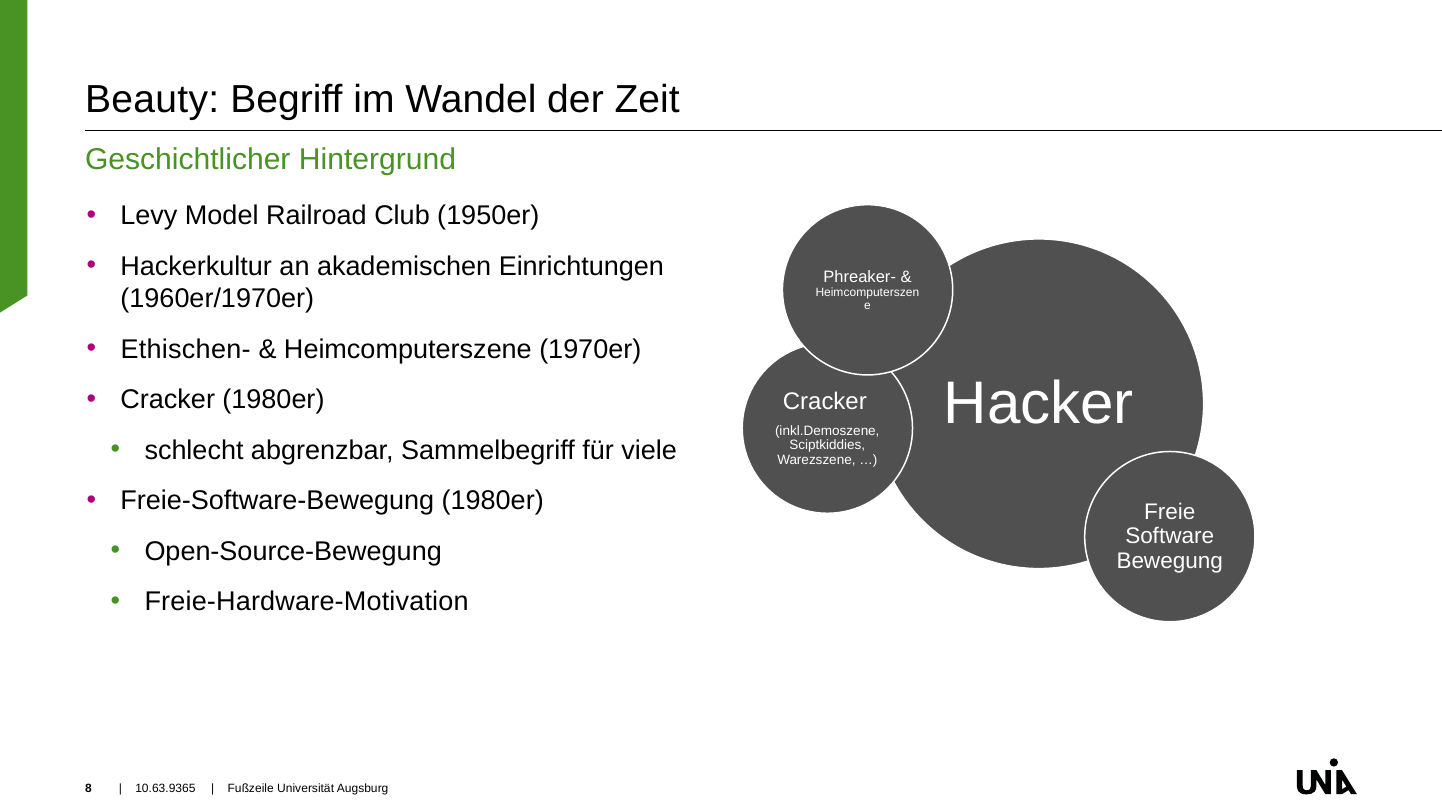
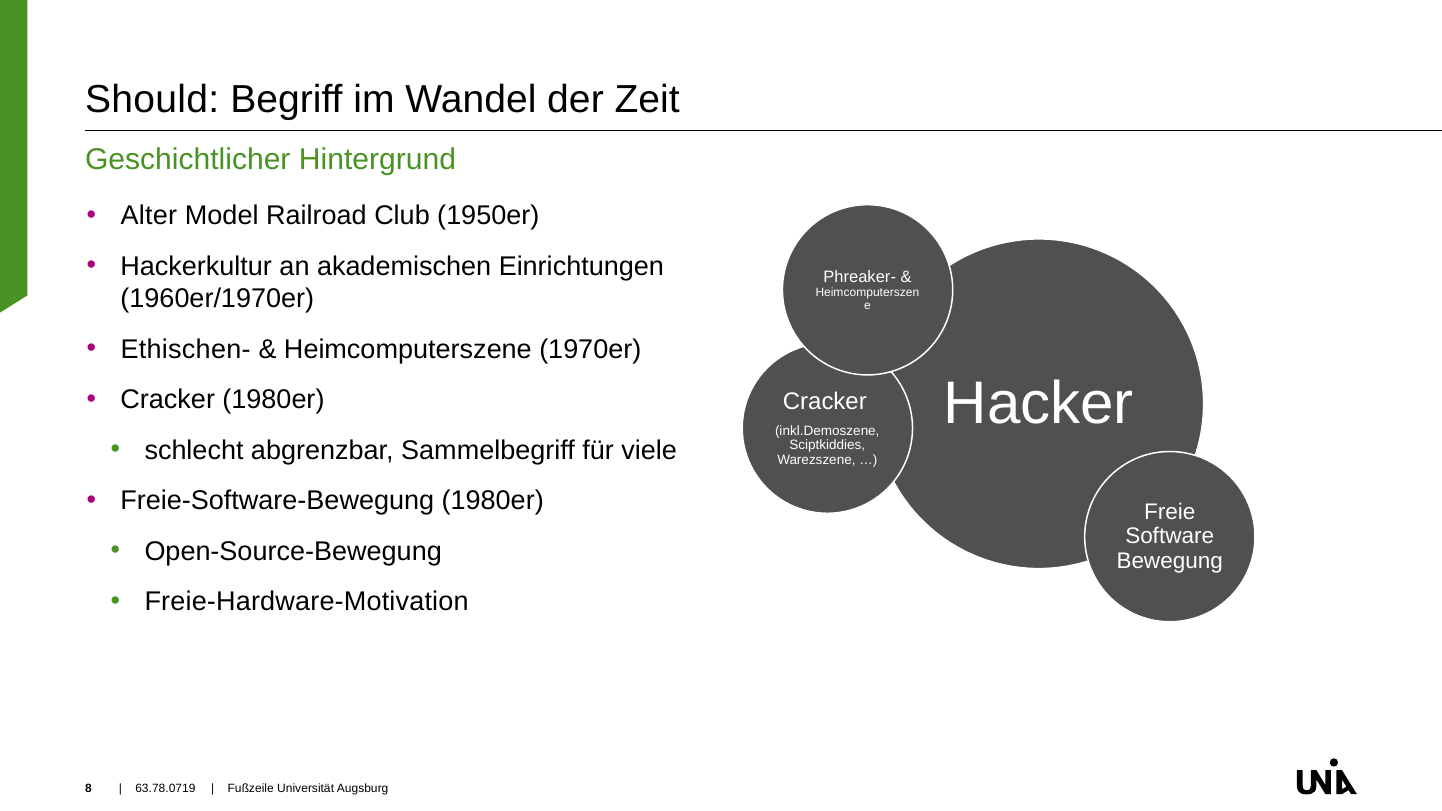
Beauty: Beauty -> Should (152, 99)
Levy: Levy -> Alter (149, 216)
10.63.9365: 10.63.9365 -> 63.78.0719 (165, 788)
